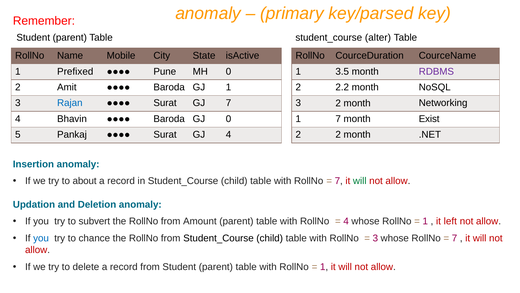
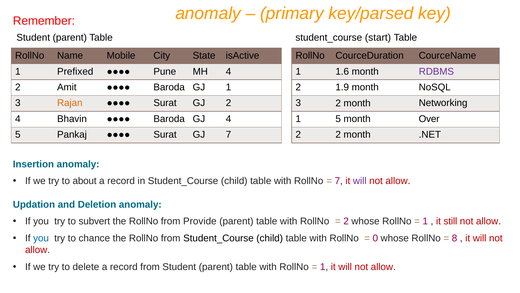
alter: alter -> start (378, 38)
MH 0: 0 -> 4 (229, 71)
3.5: 3.5 -> 1.6 (342, 71)
2.2: 2.2 -> 1.9 (342, 87)
Rajan colour: blue -> orange (70, 103)
GJ 7: 7 -> 2 (229, 103)
GJ 0: 0 -> 4 (229, 119)
1 7: 7 -> 5 (338, 119)
Exist: Exist -> Over (429, 119)
GJ 4: 4 -> 7 (229, 135)
will colour: green -> purple (360, 181)
Amount: Amount -> Provide (200, 221)
4: 4 -> 2 (346, 221)
left: left -> still (450, 221)
3: 3 -> 0 (375, 238)
7: 7 -> 8 (455, 238)
